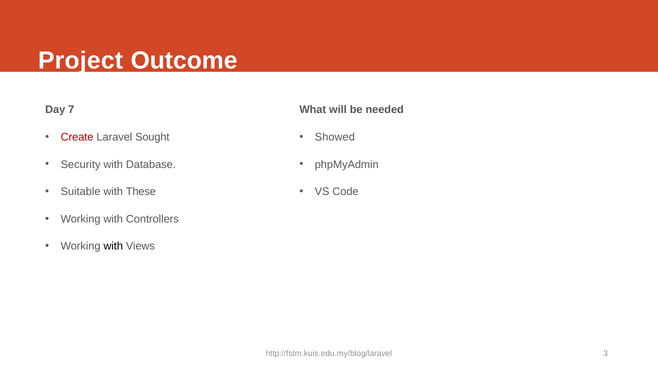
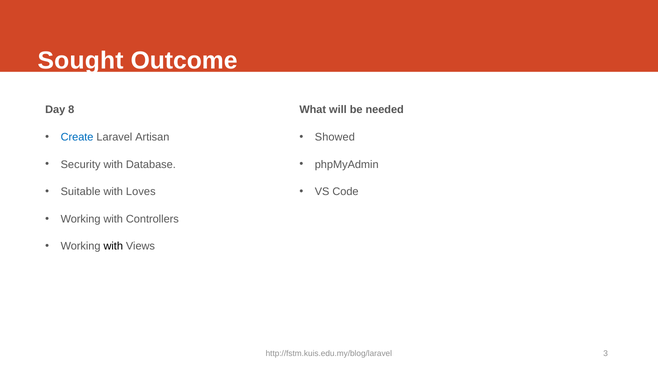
Project: Project -> Sought (81, 60)
7: 7 -> 8 (71, 110)
Create colour: red -> blue (77, 137)
Sought: Sought -> Artisan (152, 137)
These: These -> Loves (141, 192)
